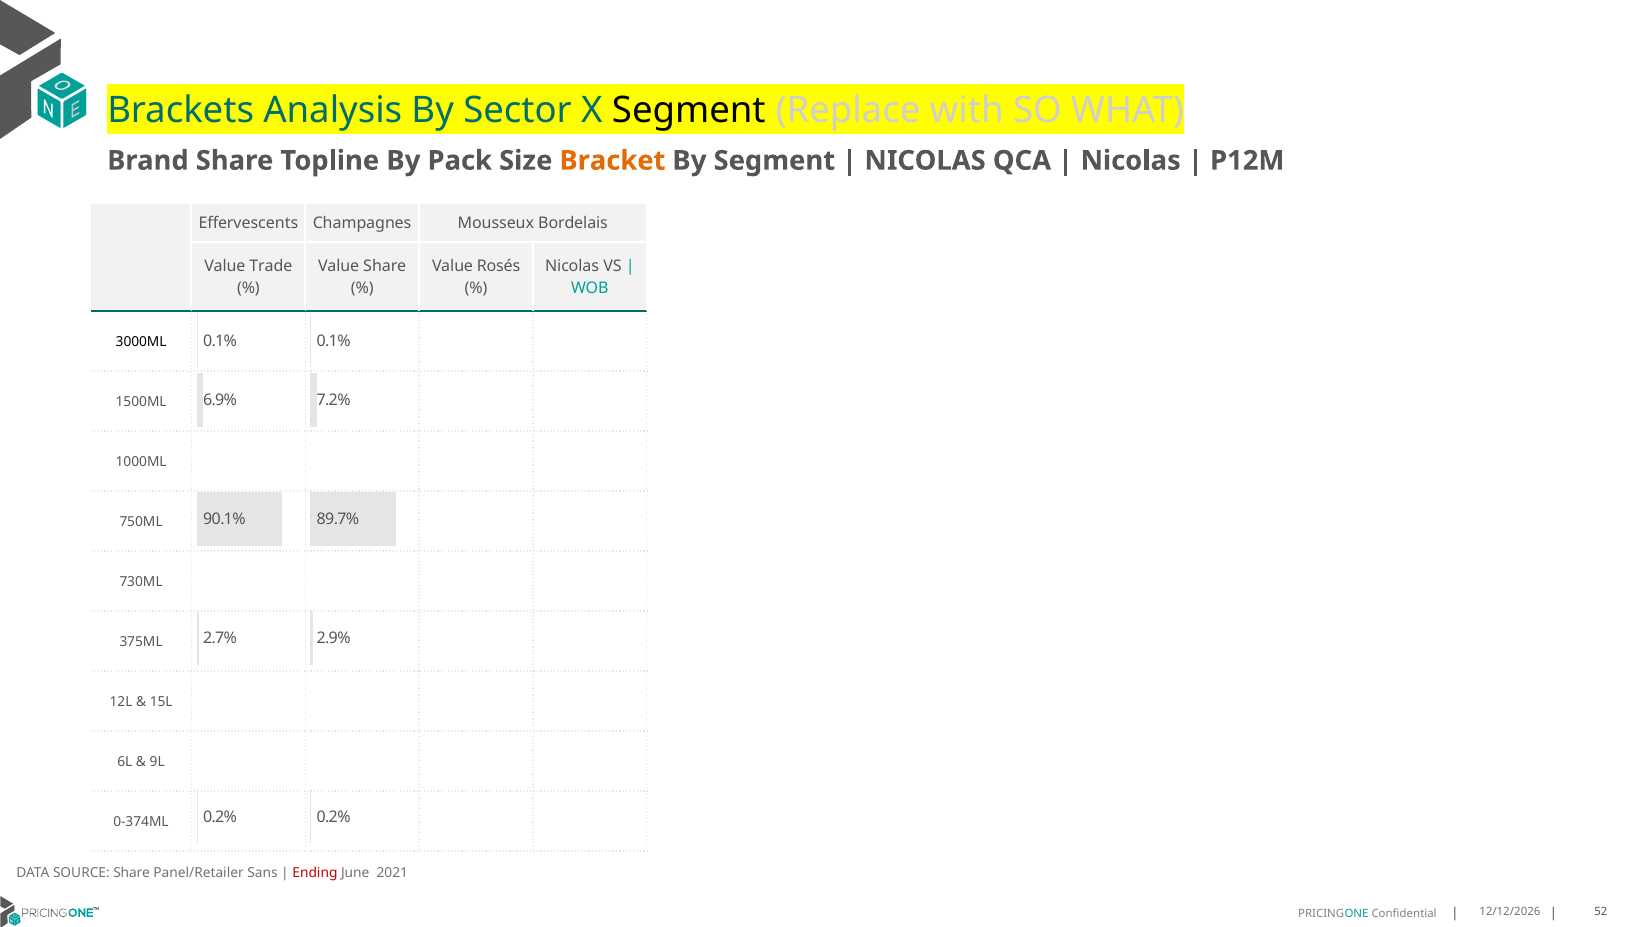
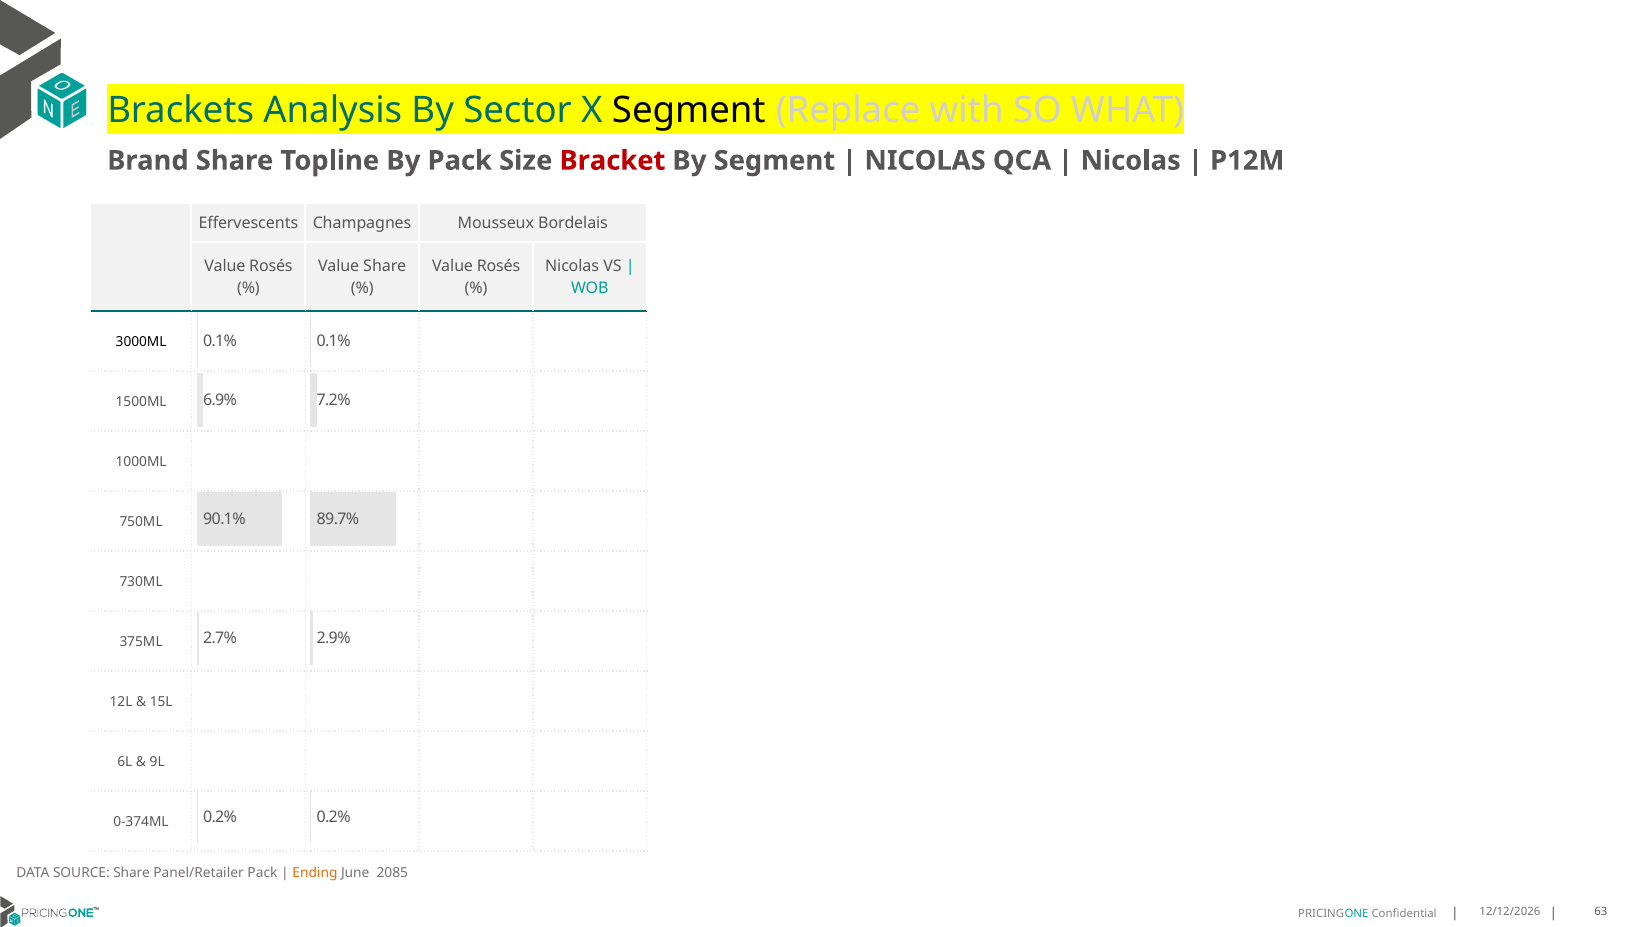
Bracket colour: orange -> red (612, 161)
Trade: Trade -> Rosés (271, 266)
Panel/Retailer Sans: Sans -> Pack (262, 873)
Ending colour: red -> orange (315, 873)
2021: 2021 -> 2085 (392, 873)
52: 52 -> 63 (1601, 911)
